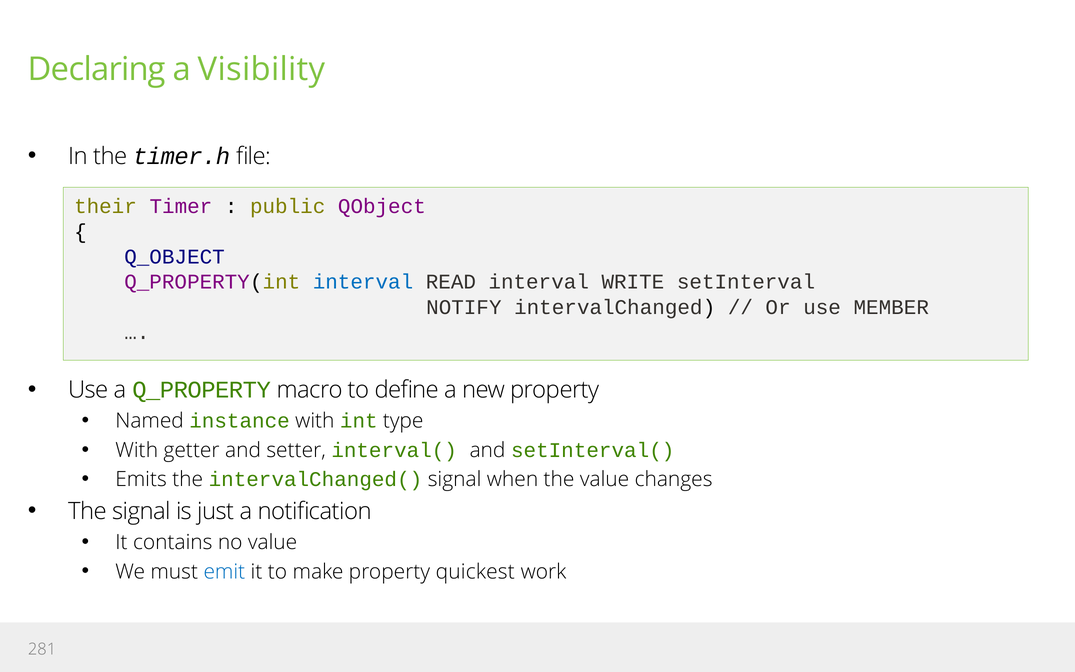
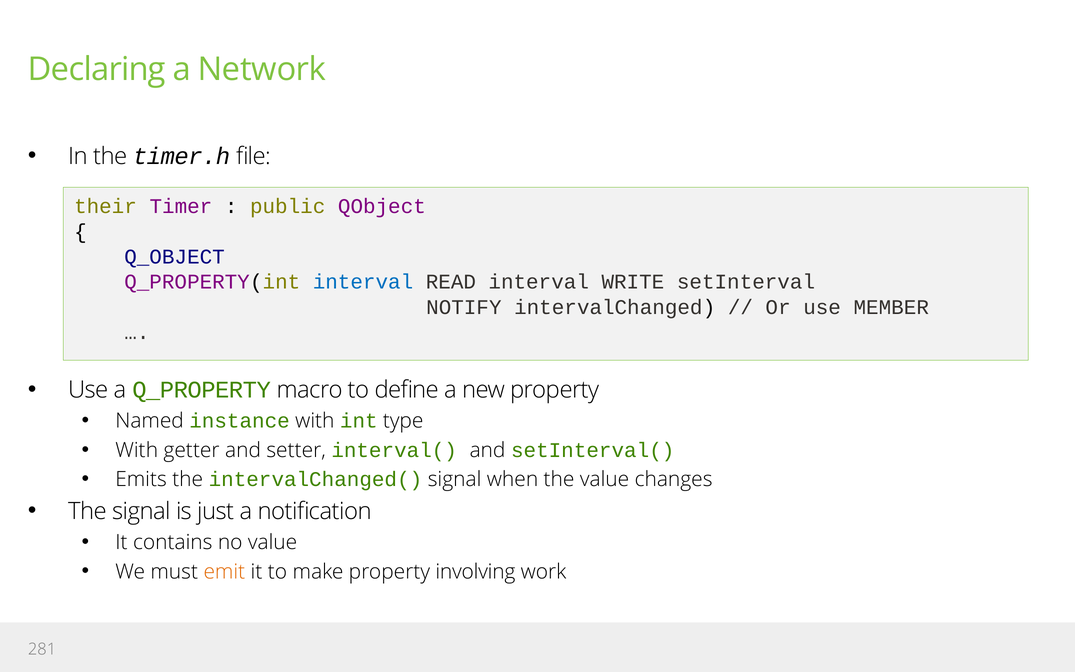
Visibility: Visibility -> Network (262, 69)
emit colour: blue -> orange (224, 572)
quickest: quickest -> involving (475, 572)
